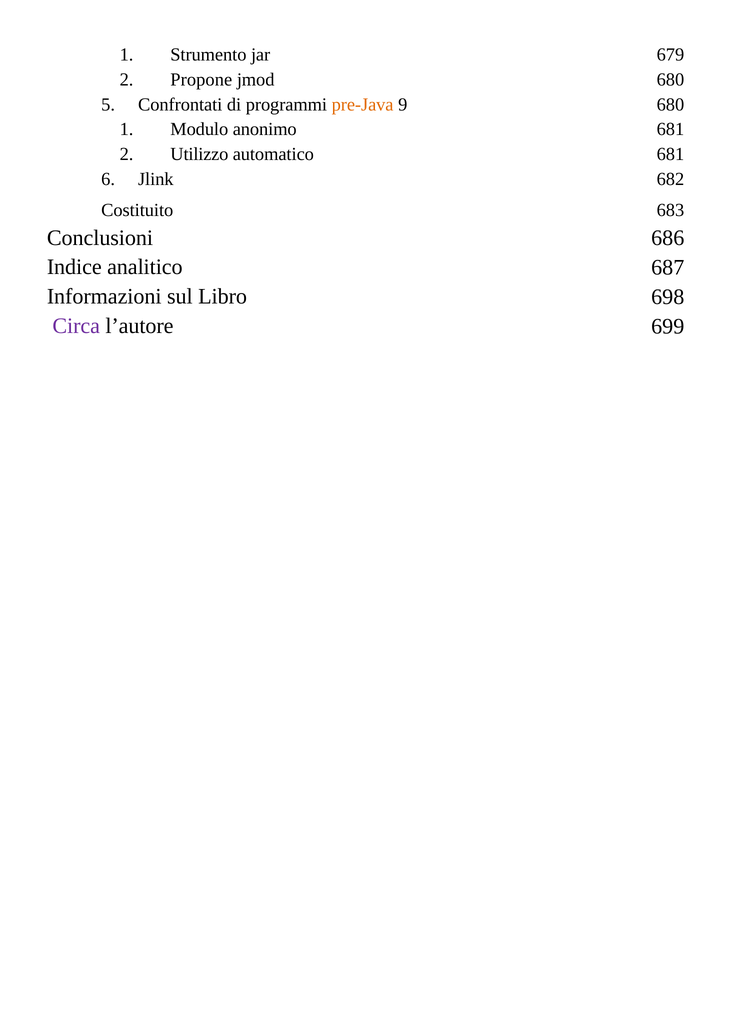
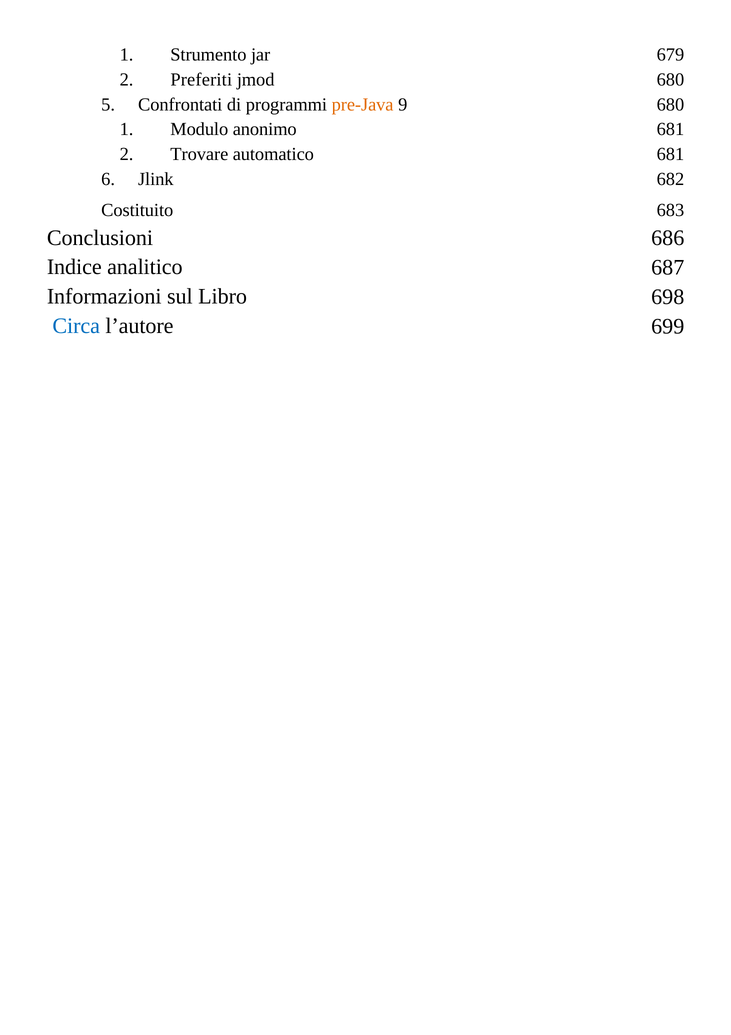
Propone: Propone -> Preferiti (201, 80)
Utilizzo: Utilizzo -> Trovare (199, 154)
Circa colour: purple -> blue (76, 326)
